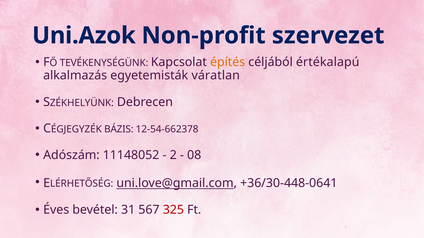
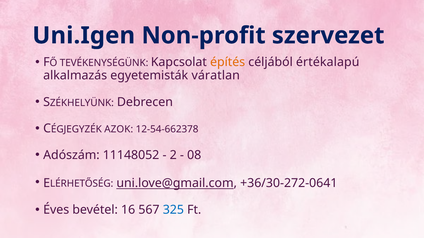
Uni.Azok: Uni.Azok -> Uni.Igen (84, 36)
BÁZIS: BÁZIS -> AZOK (119, 130)
+36/30-448-0641: +36/30-448-0641 -> +36/30-272-0641 (289, 183)
31: 31 -> 16 (128, 210)
325 colour: red -> blue (173, 210)
